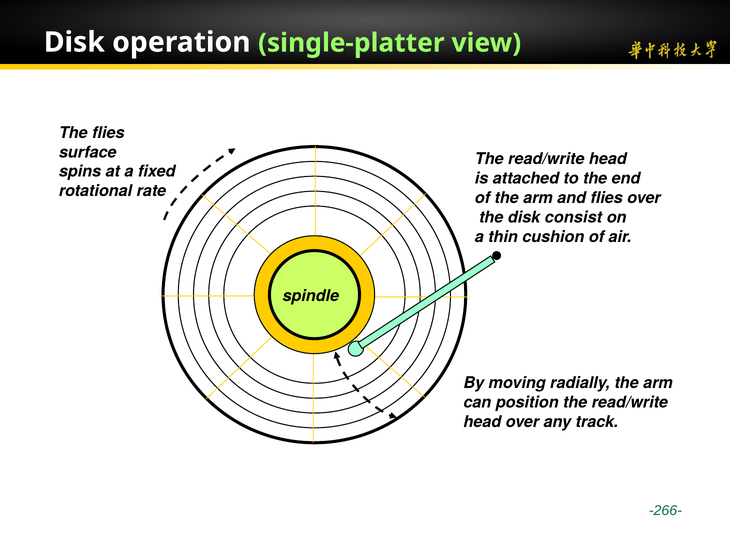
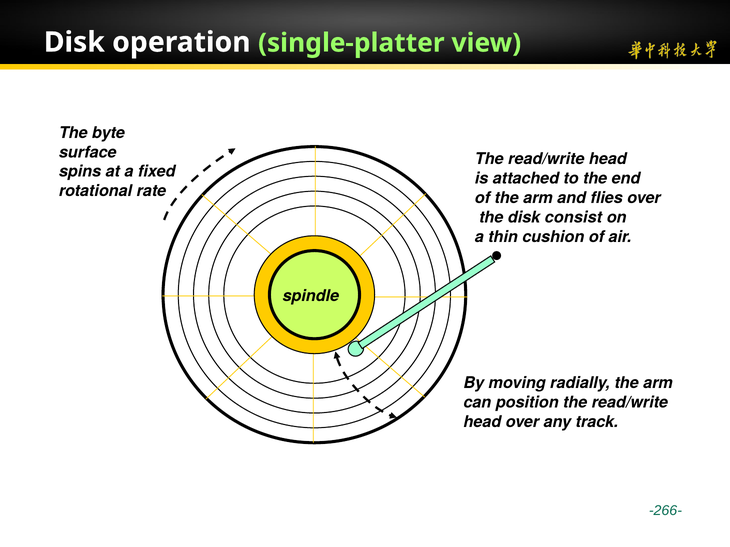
The flies: flies -> byte (108, 133)
